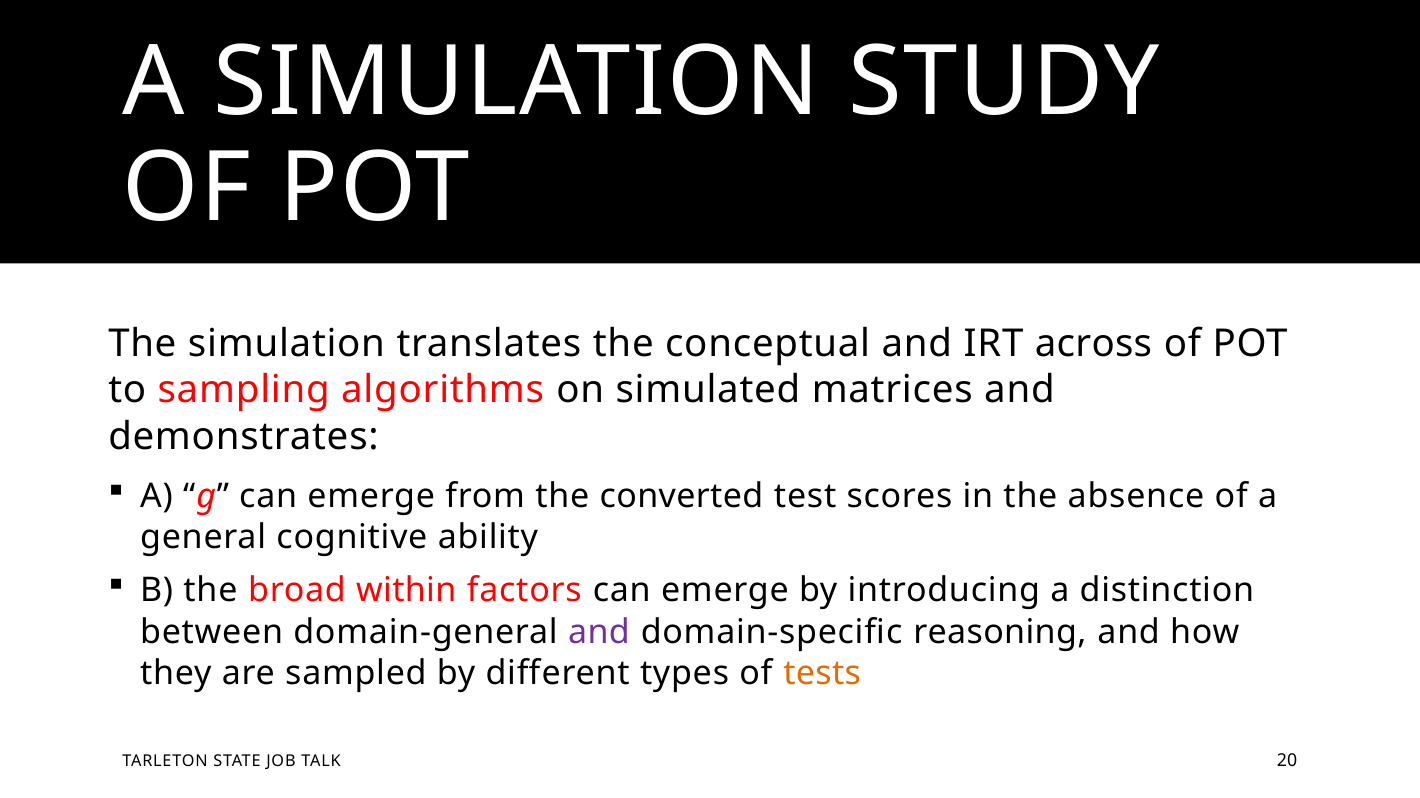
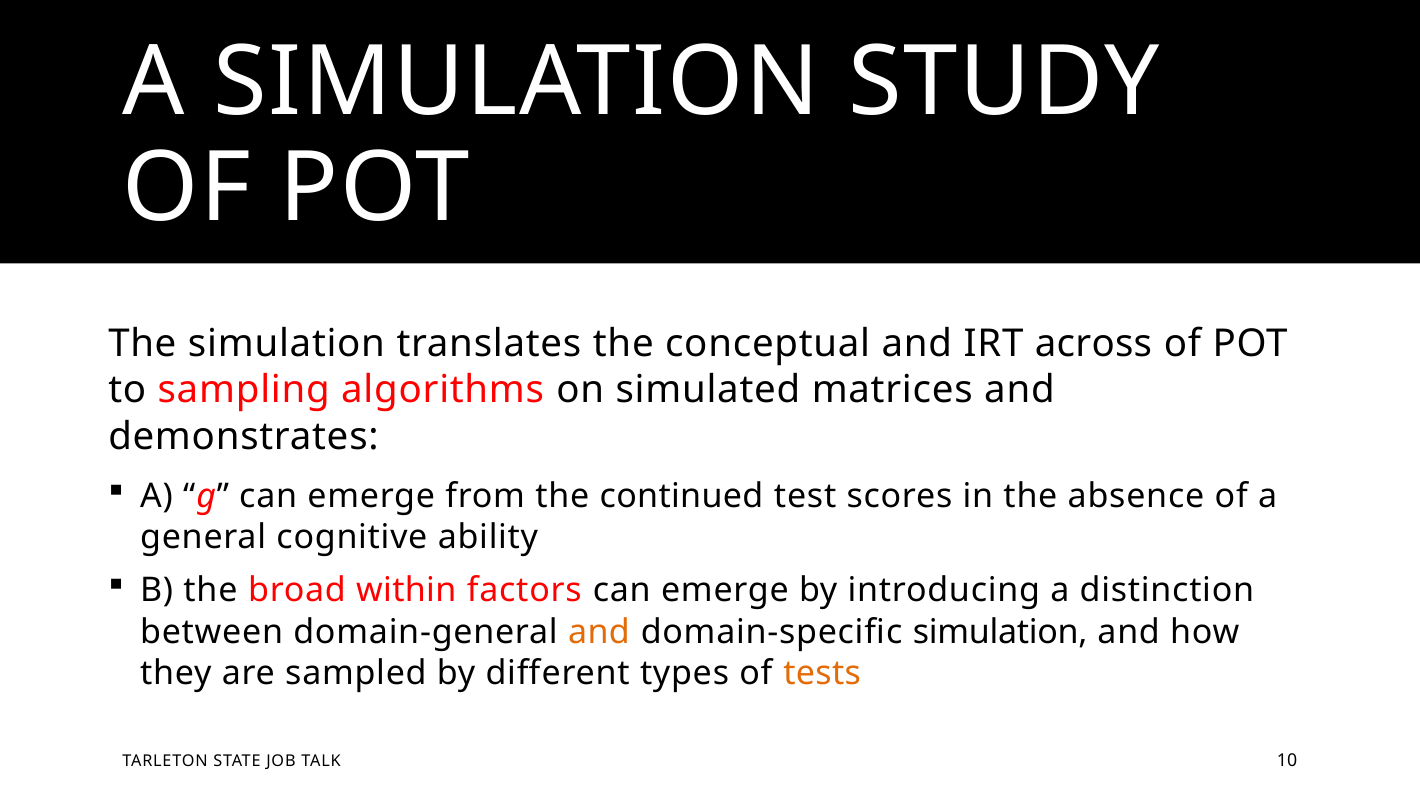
converted: converted -> continued (681, 497)
and colour: purple -> orange (599, 632)
domain-specific reasoning: reasoning -> simulation (1000, 632)
20: 20 -> 10 (1287, 761)
